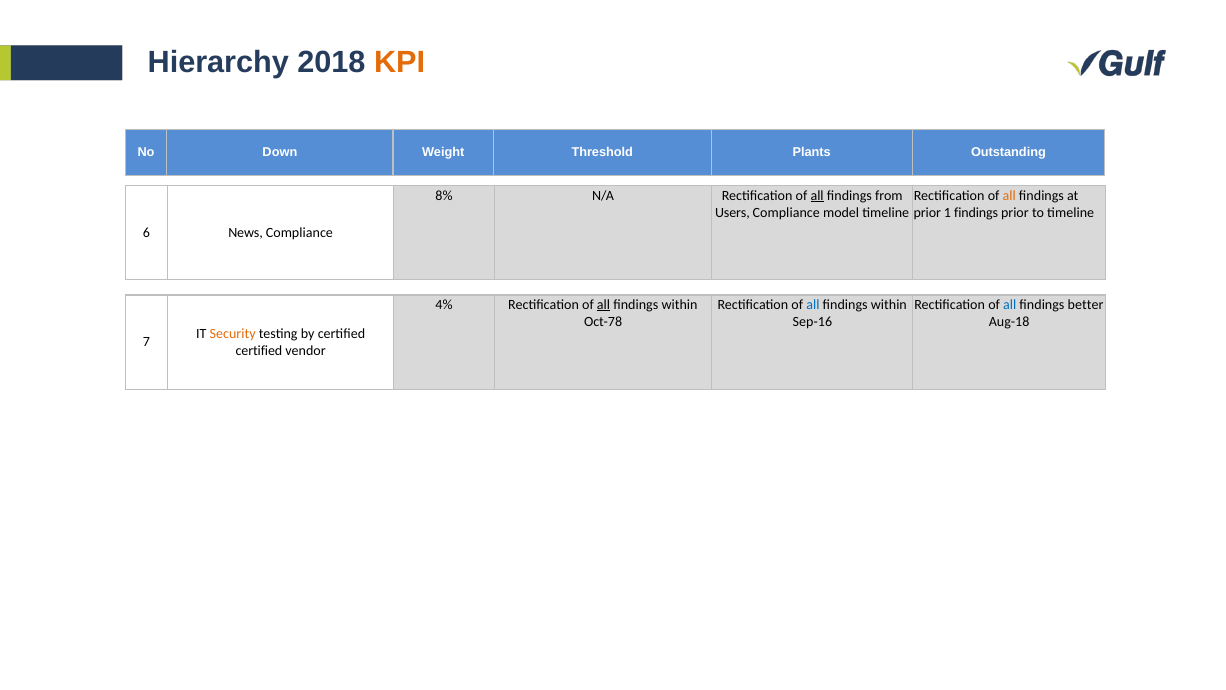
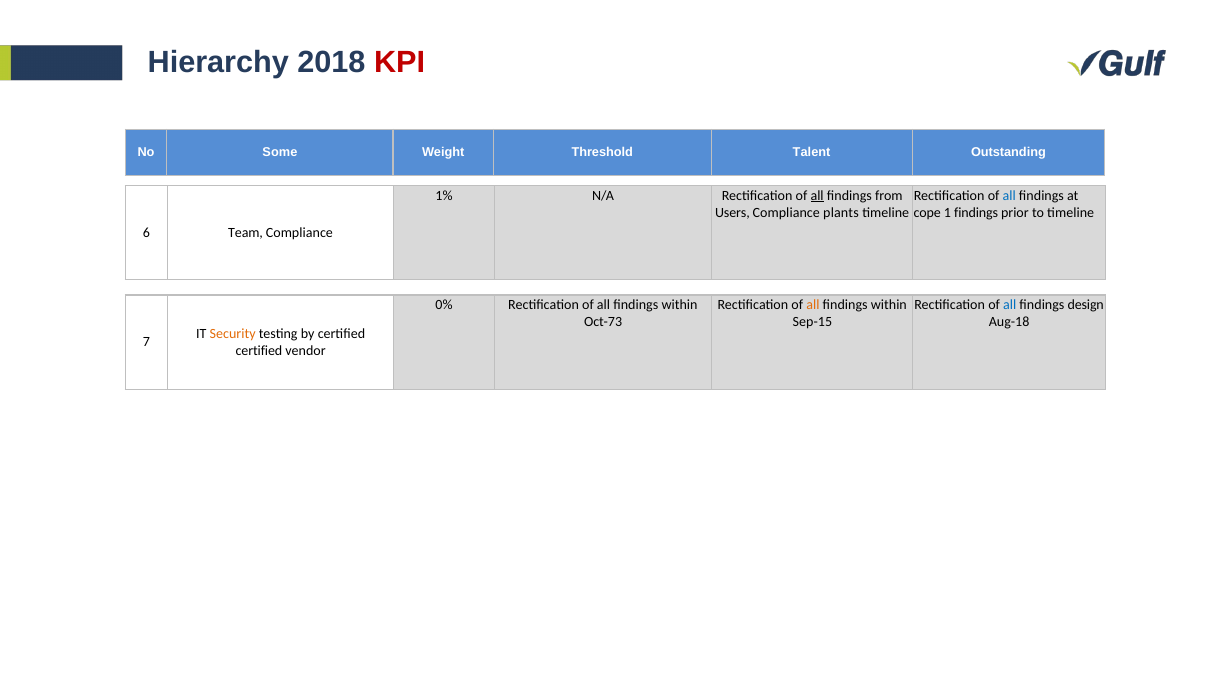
KPI colour: orange -> red (400, 62)
Down: Down -> Some (280, 153)
Plants: Plants -> Talent (812, 153)
8%: 8% -> 1% (444, 195)
all colour: orange -> blue (1009, 195)
model: model -> plants (841, 213)
prior: prior -> cope (927, 213)
News: News -> Team (246, 233)
4%: 4% -> 0% (444, 305)
all underline: present -> none (604, 305)
all colour: blue -> orange (813, 305)
better: better -> design (1086, 305)
Oct-78: Oct-78 -> Oct-73 (603, 322)
Sep-16: Sep-16 -> Sep-15 (812, 322)
